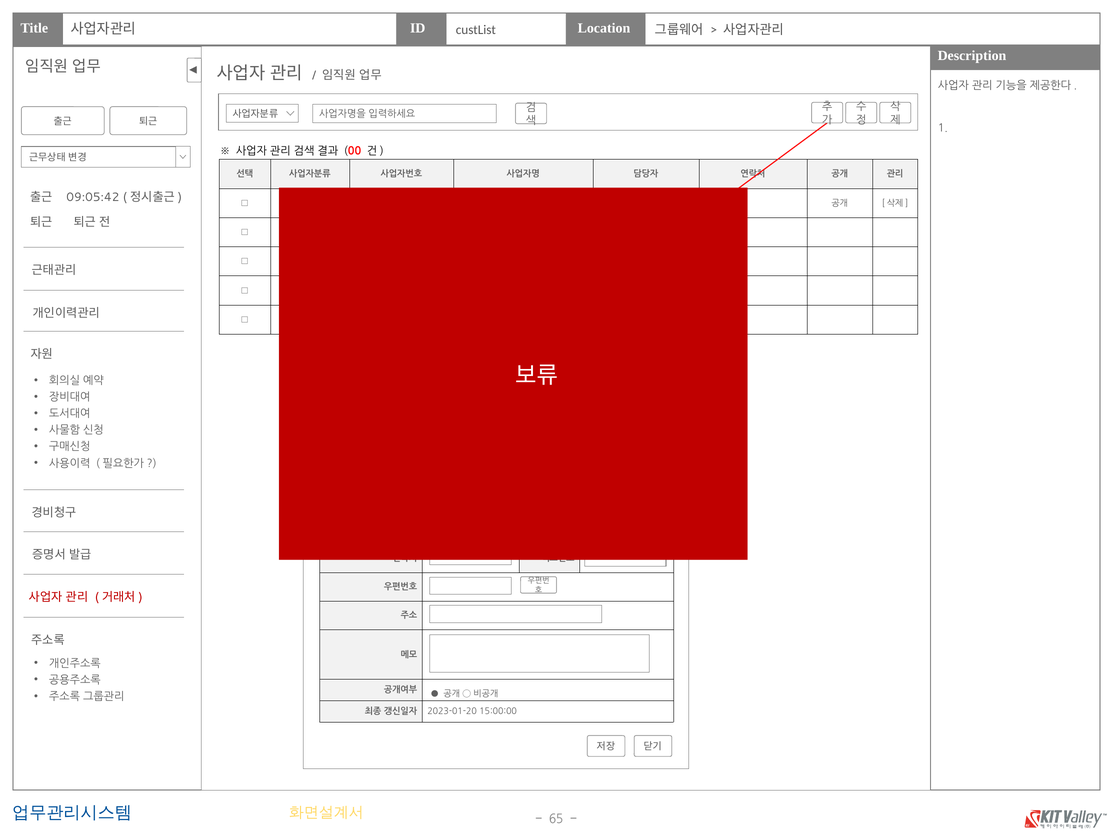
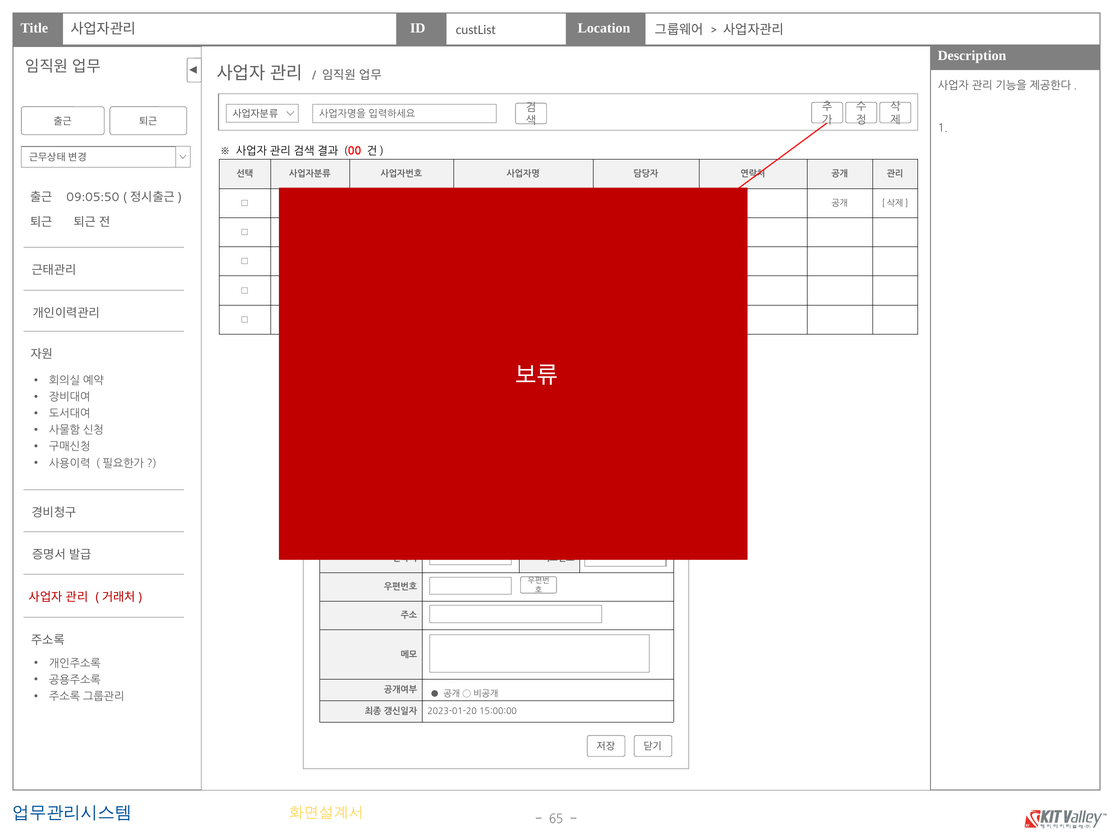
09:05:42: 09:05:42 -> 09:05:50 (93, 197)
